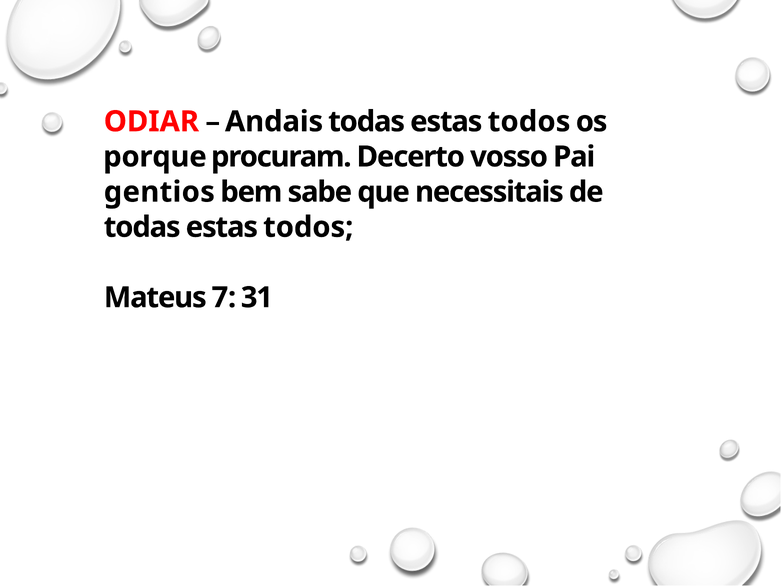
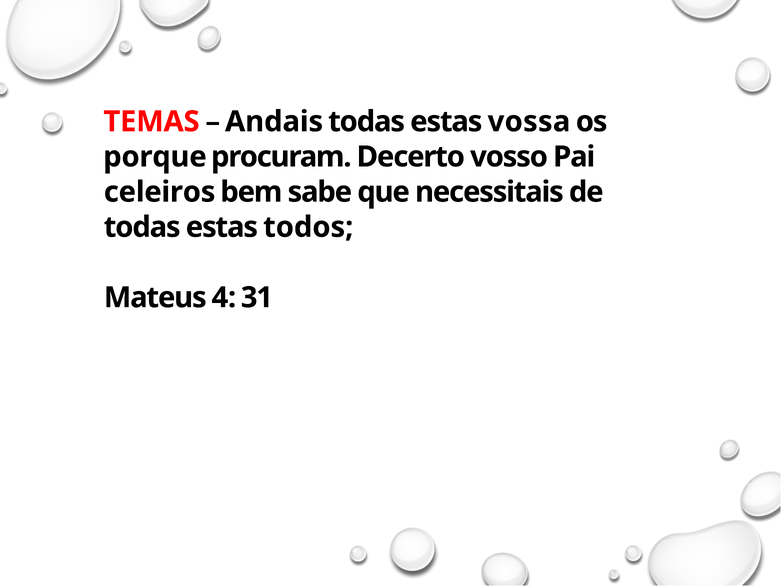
ODIAR: ODIAR -> TEMAS (152, 122)
todos: todos -> vossa (529, 122)
gentios: gentios -> celeiros (160, 192)
7: 7 -> 4 (224, 297)
